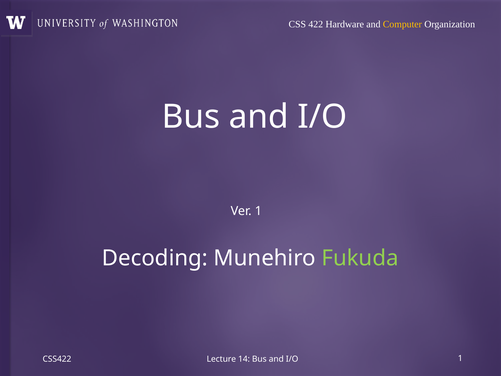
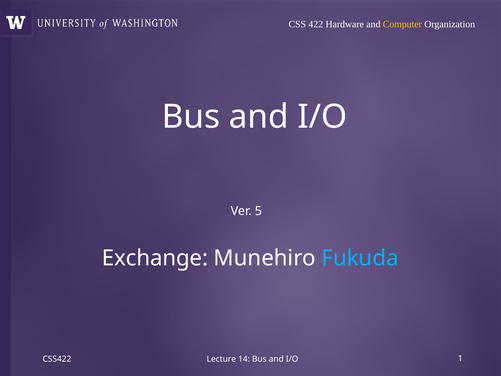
Ver 1: 1 -> 5 (258, 211)
Decoding: Decoding -> Exchange (155, 258)
Fukuda colour: light green -> light blue (360, 258)
